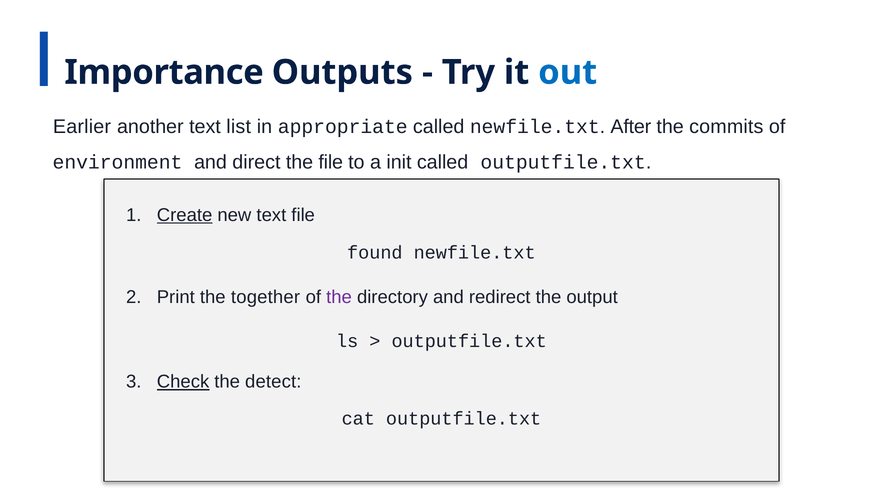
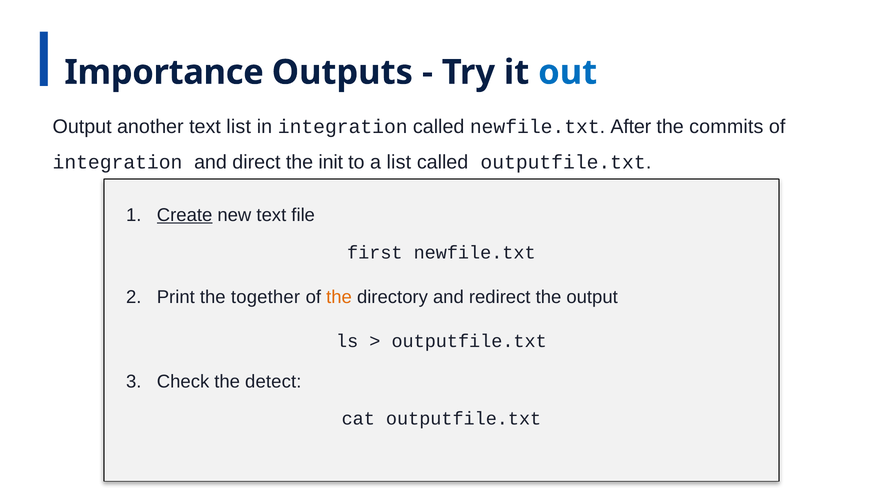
Earlier: Earlier -> Output (82, 126)
in appropriate: appropriate -> integration (343, 126)
environment: environment -> integration (117, 162)
the file: file -> init (331, 162)
a init: init -> list (399, 162)
found: found -> first (375, 252)
the colour: purple -> orange (339, 297)
Check underline: present -> none (183, 381)
